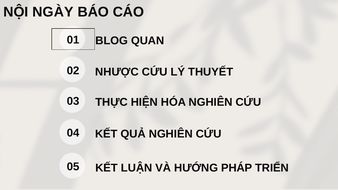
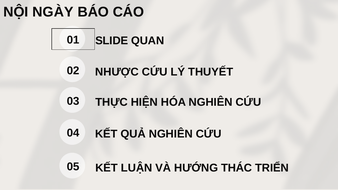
BLOG: BLOG -> SLIDE (112, 41)
PHÁP: PHÁP -> THÁC (237, 168)
